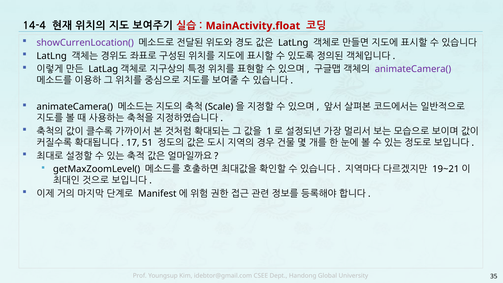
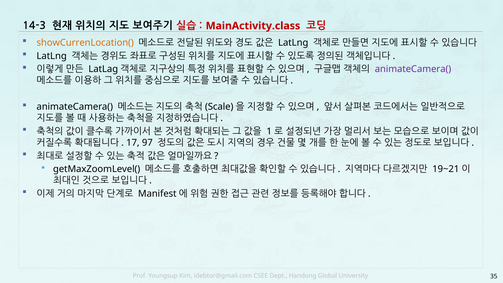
14-4: 14-4 -> 14-3 (34, 26)
MainActivity.float: MainActivity.float -> MainActivity.class (253, 26)
showCurrenLocation( colour: purple -> orange (85, 43)
51: 51 -> 97 (147, 143)
